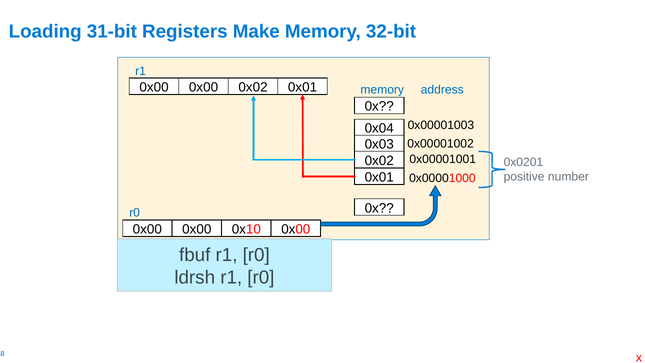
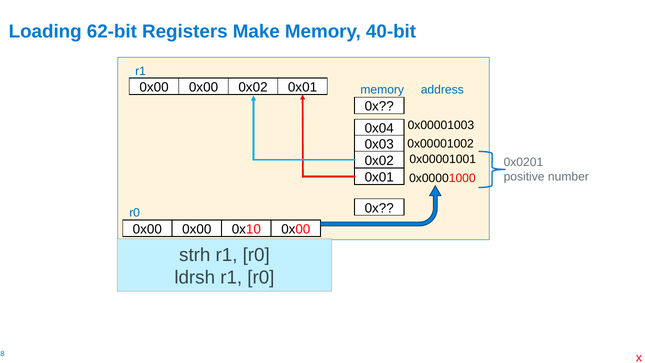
31-bit: 31-bit -> 62-bit (112, 31)
32-bit: 32-bit -> 40-bit (391, 31)
fbuf: fbuf -> strh (195, 255)
